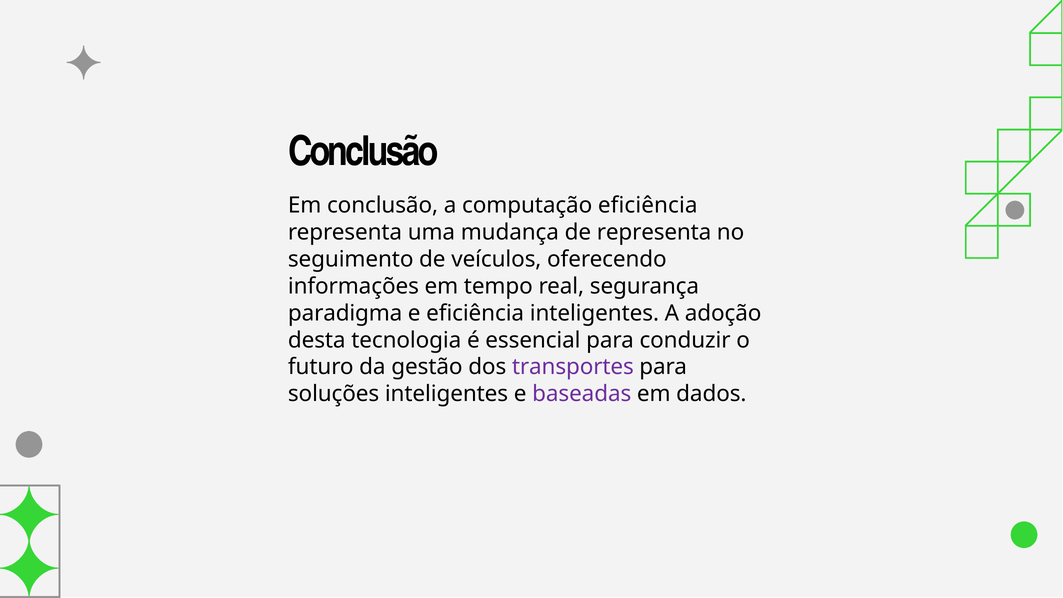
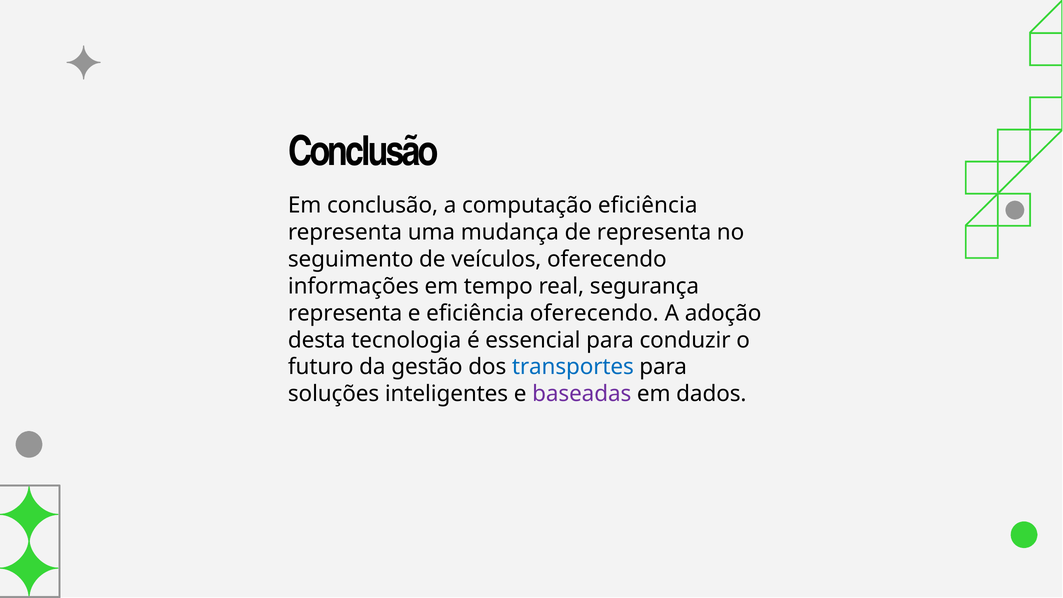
paradigma: paradigma -> representa (345, 313)
eficiência inteligentes: inteligentes -> oferecendo (594, 313)
transportes colour: purple -> blue (573, 367)
